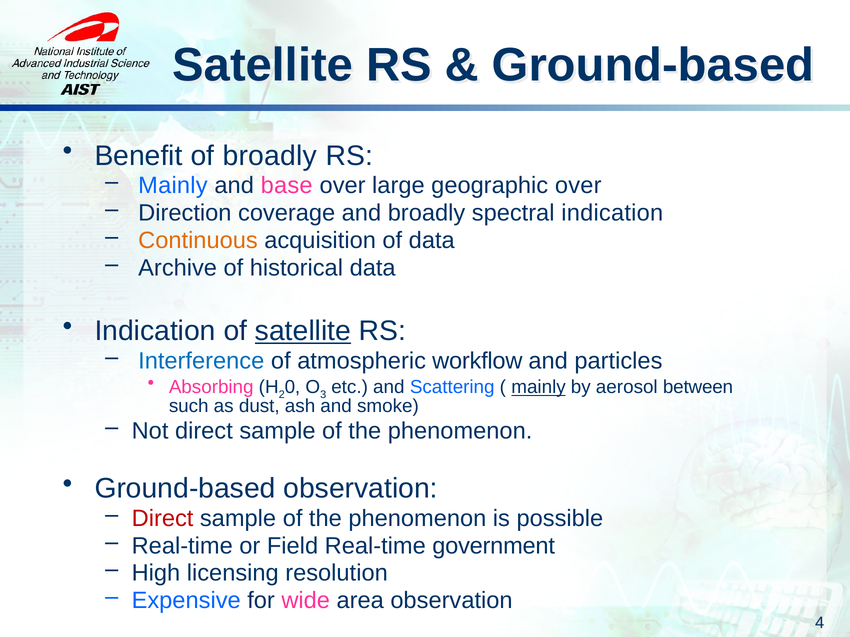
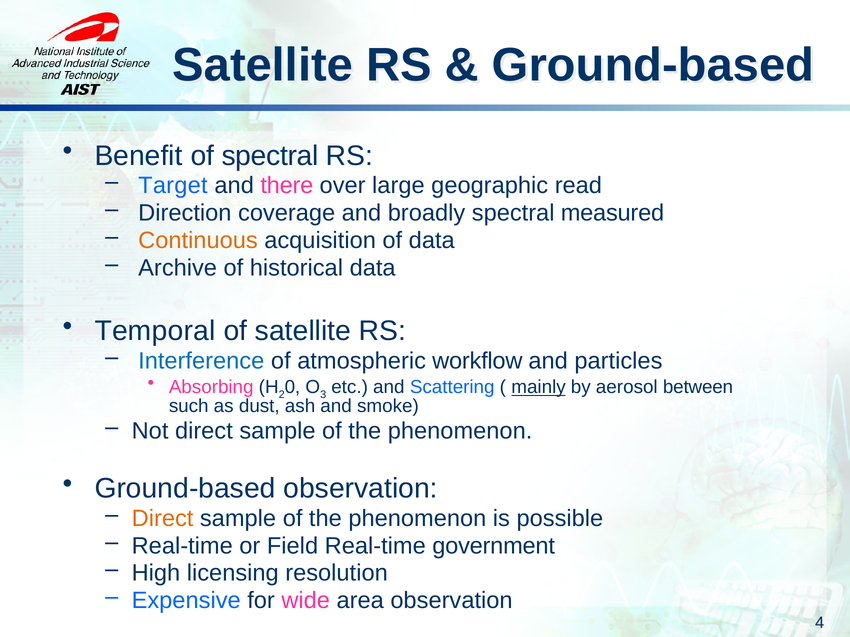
of broadly: broadly -> spectral (270, 156)
Mainly: Mainly -> Target (173, 186)
base: base -> there (287, 186)
geographic over: over -> read (578, 186)
spectral indication: indication -> measured (612, 213)
Indication: Indication -> Temporal (155, 331)
satellite underline: present -> none (303, 331)
Direct colour: red -> orange (163, 519)
